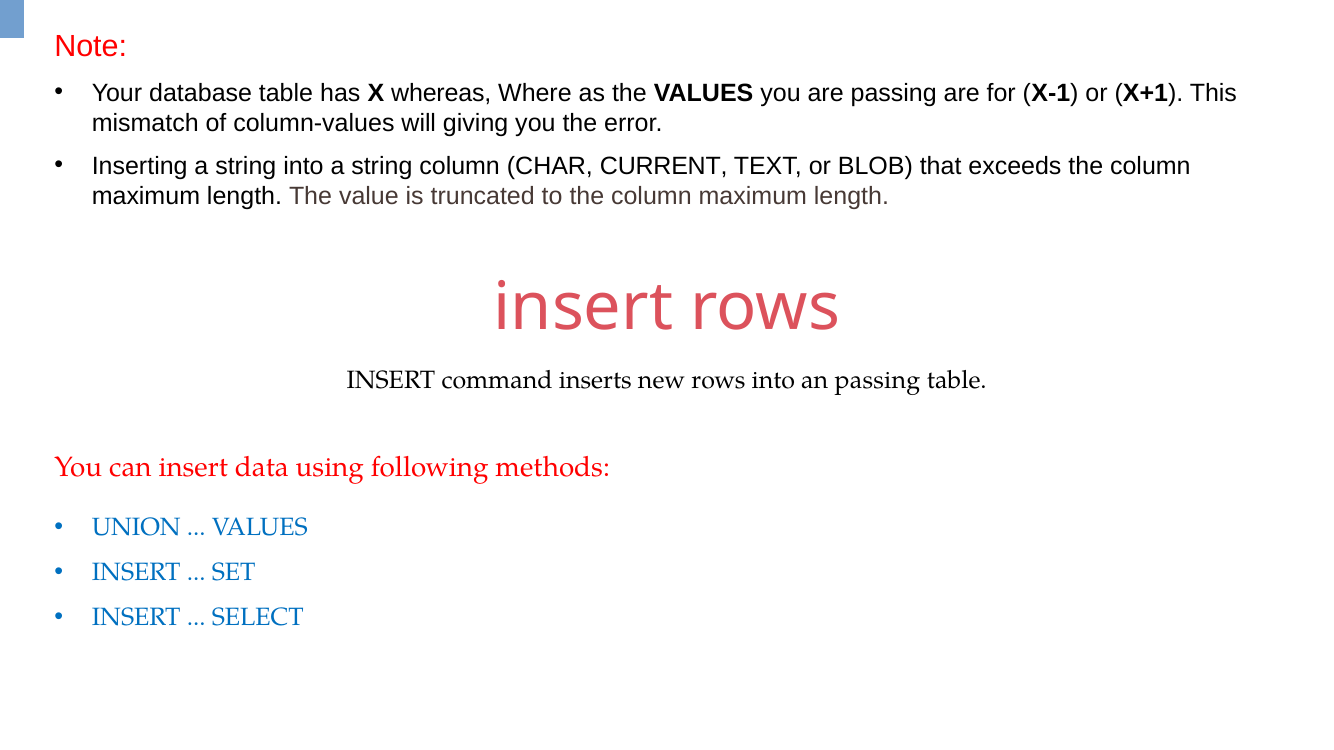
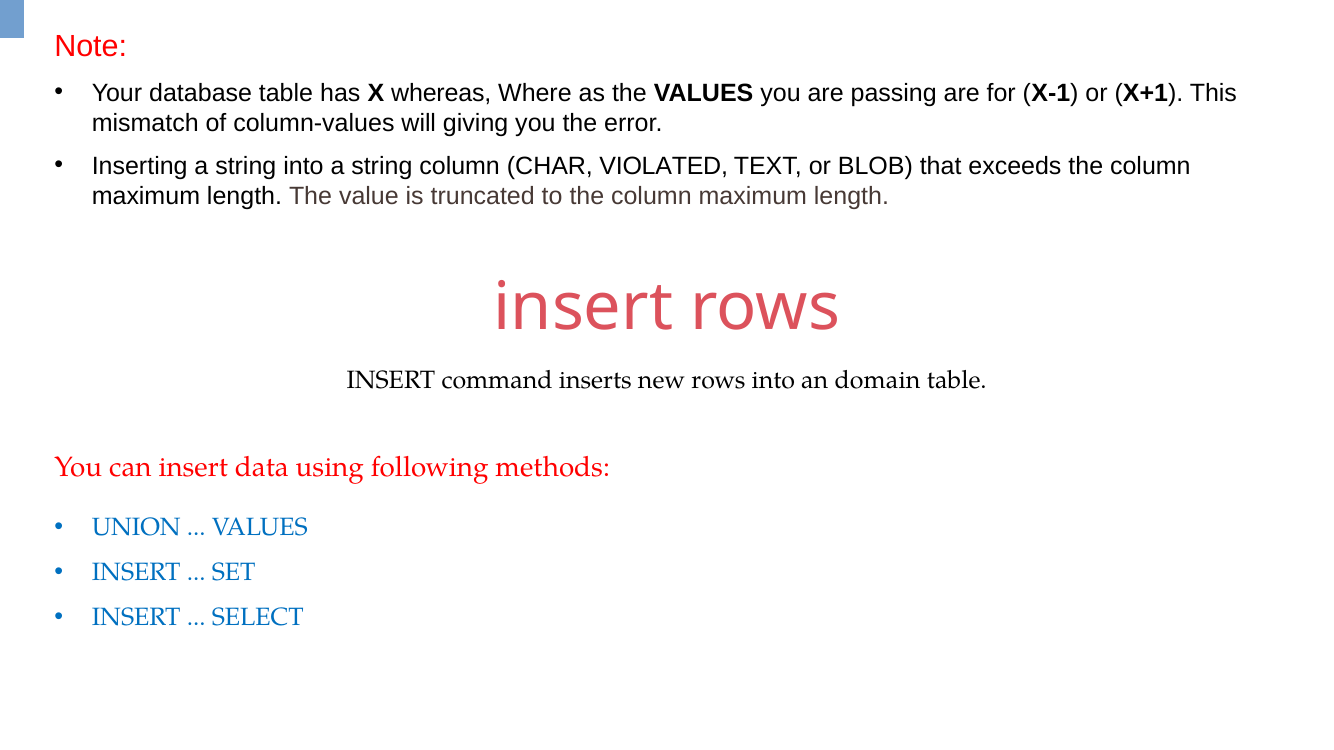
CURRENT: CURRENT -> VIOLATED (664, 166)
an passing: passing -> domain (877, 380)
